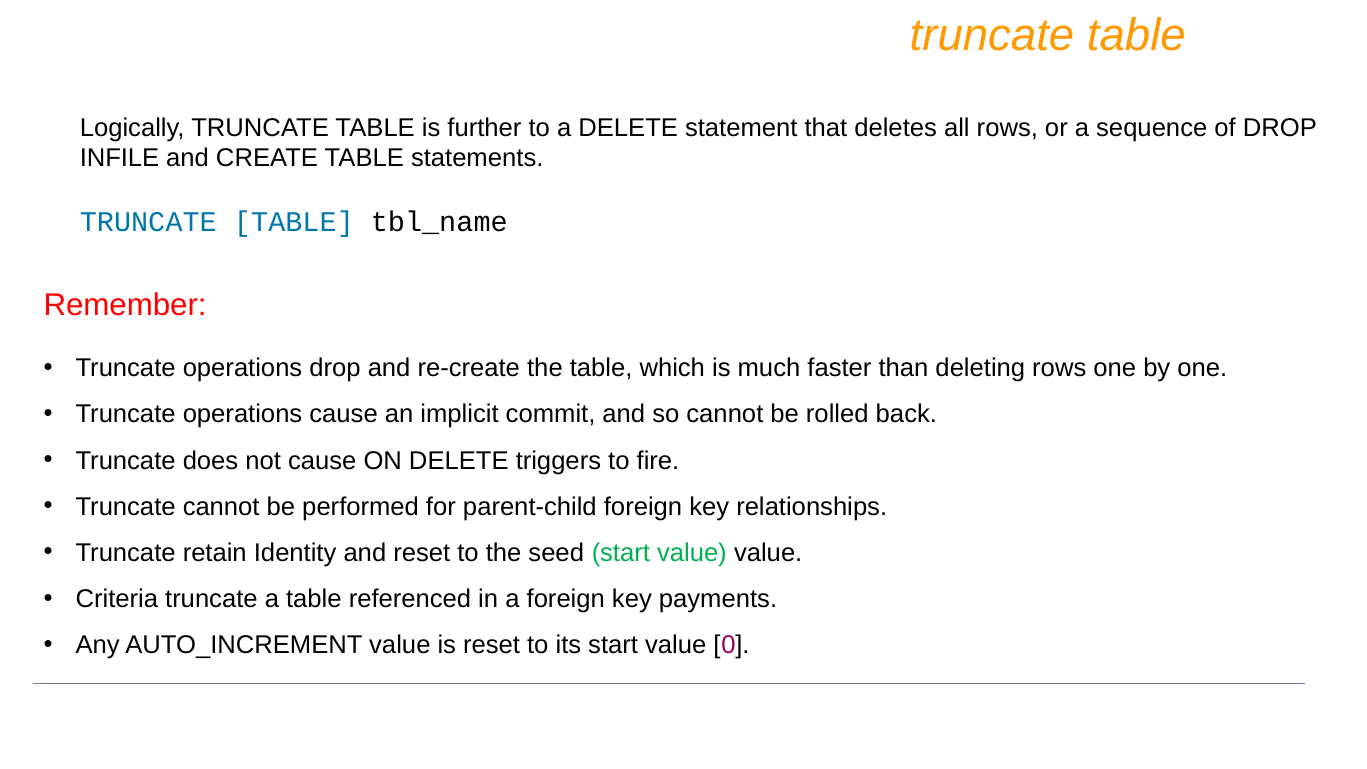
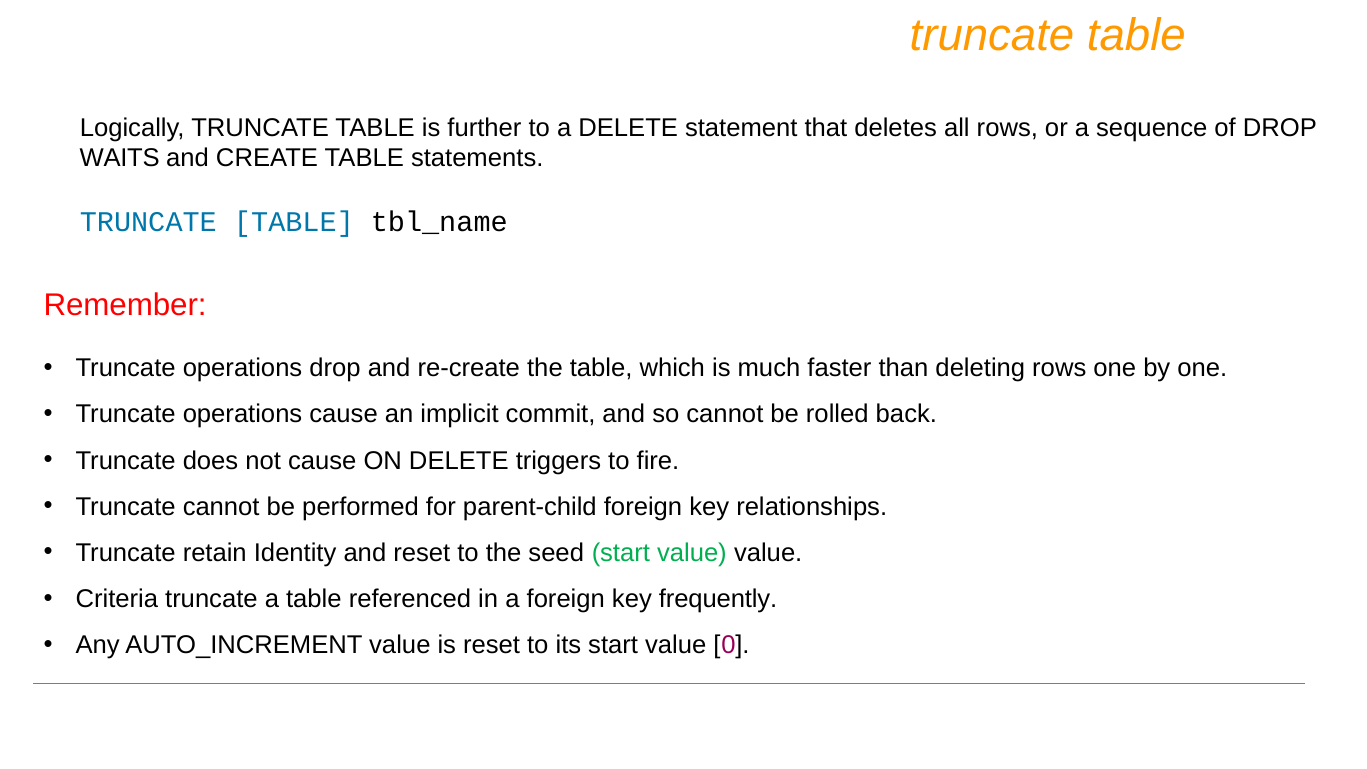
INFILE: INFILE -> WAITS (120, 158)
payments: payments -> frequently (718, 599)
